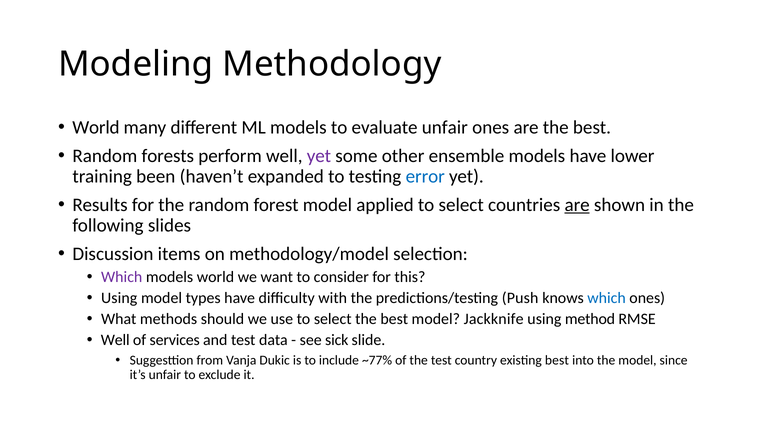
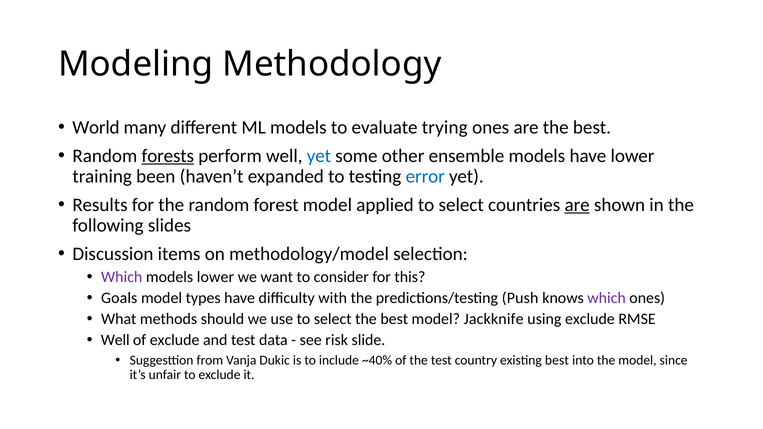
evaluate unfair: unfair -> trying (445, 127)
forests underline: none -> present (168, 156)
yet colour: purple -> blue (319, 156)
models world: world -> lower (215, 277)
Using: Using -> Goals (119, 298)
which colour: blue -> purple (607, 298)
using method: method -> exclude (590, 319)
of services: services -> exclude (175, 340)
sick: sick -> risk (337, 340)
~77%: ~77% -> ~40% (377, 360)
